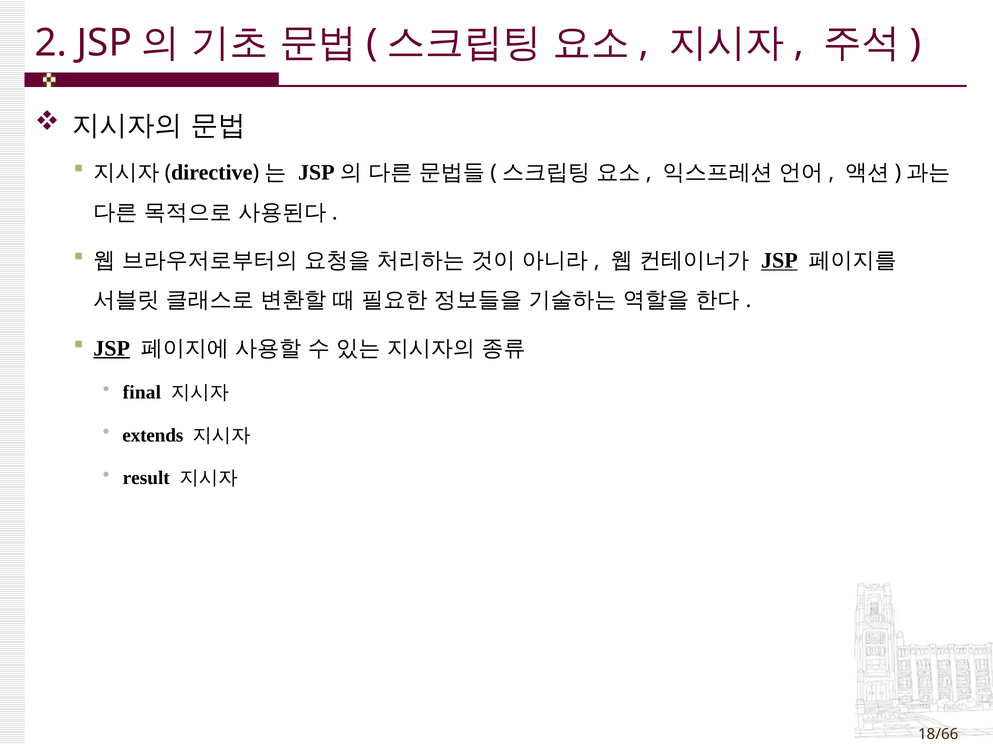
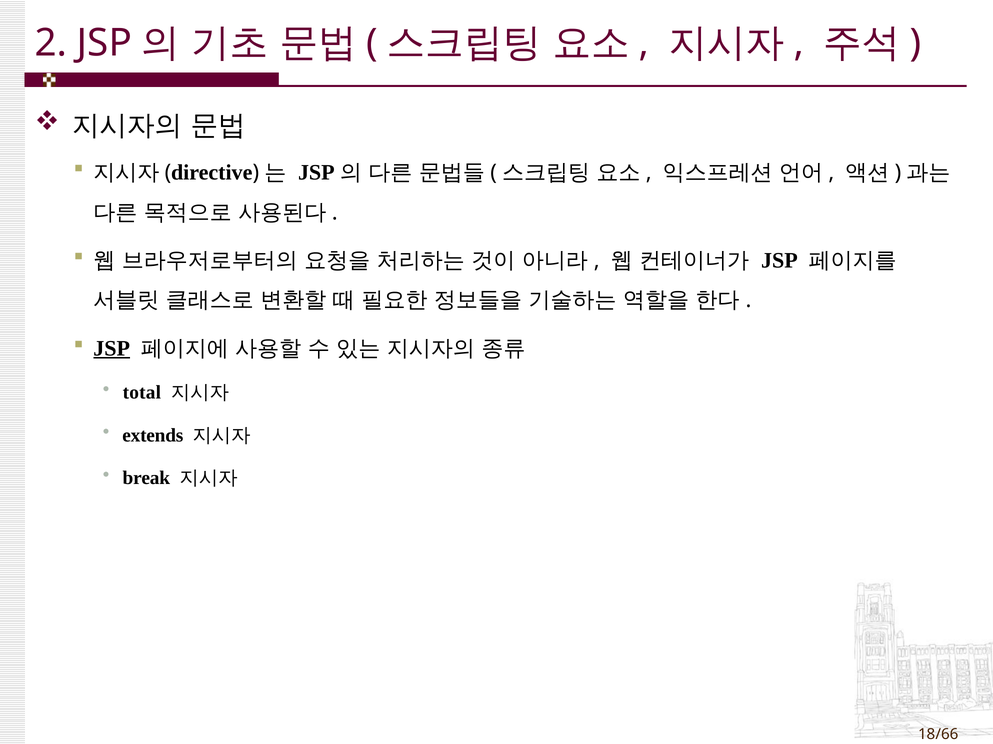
JSP underline: present -> none (779, 261)
final: final -> total (142, 393)
result: result -> break (146, 478)
